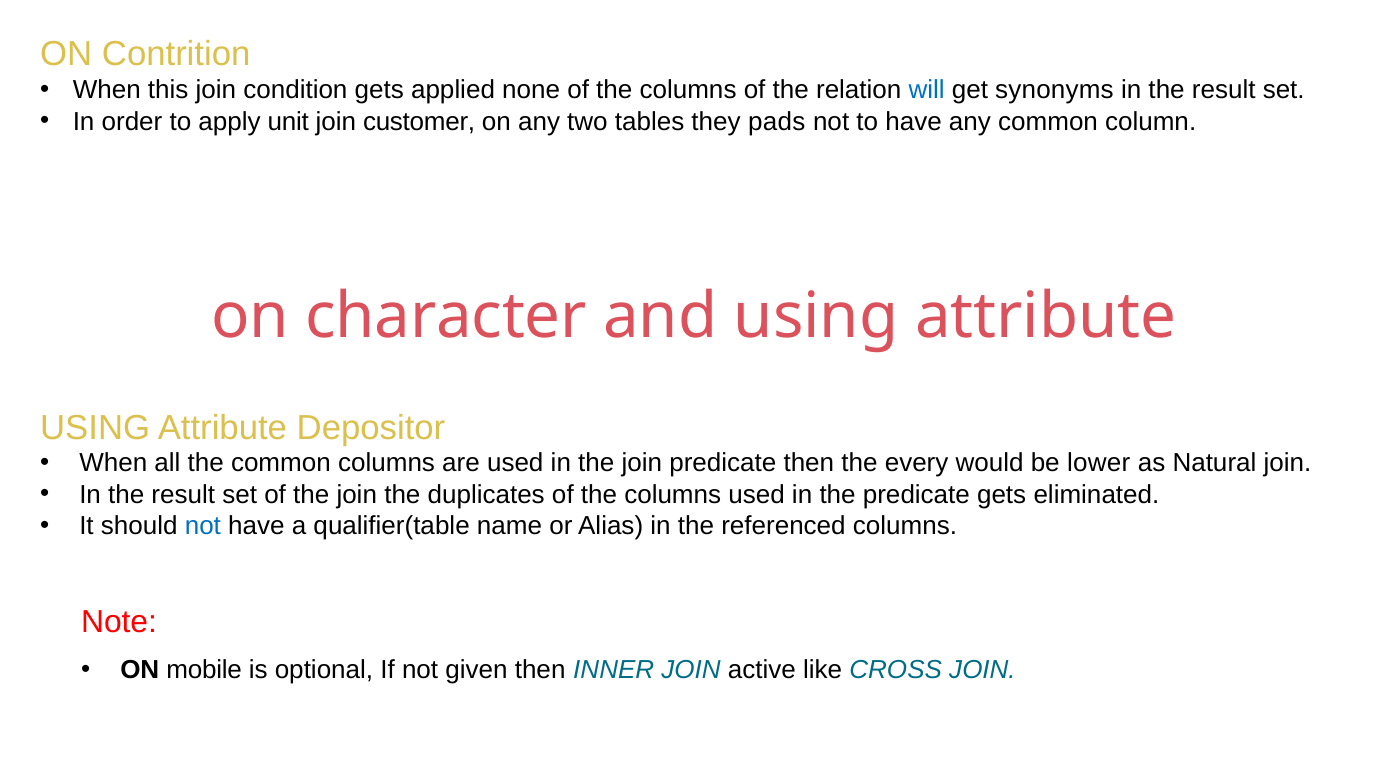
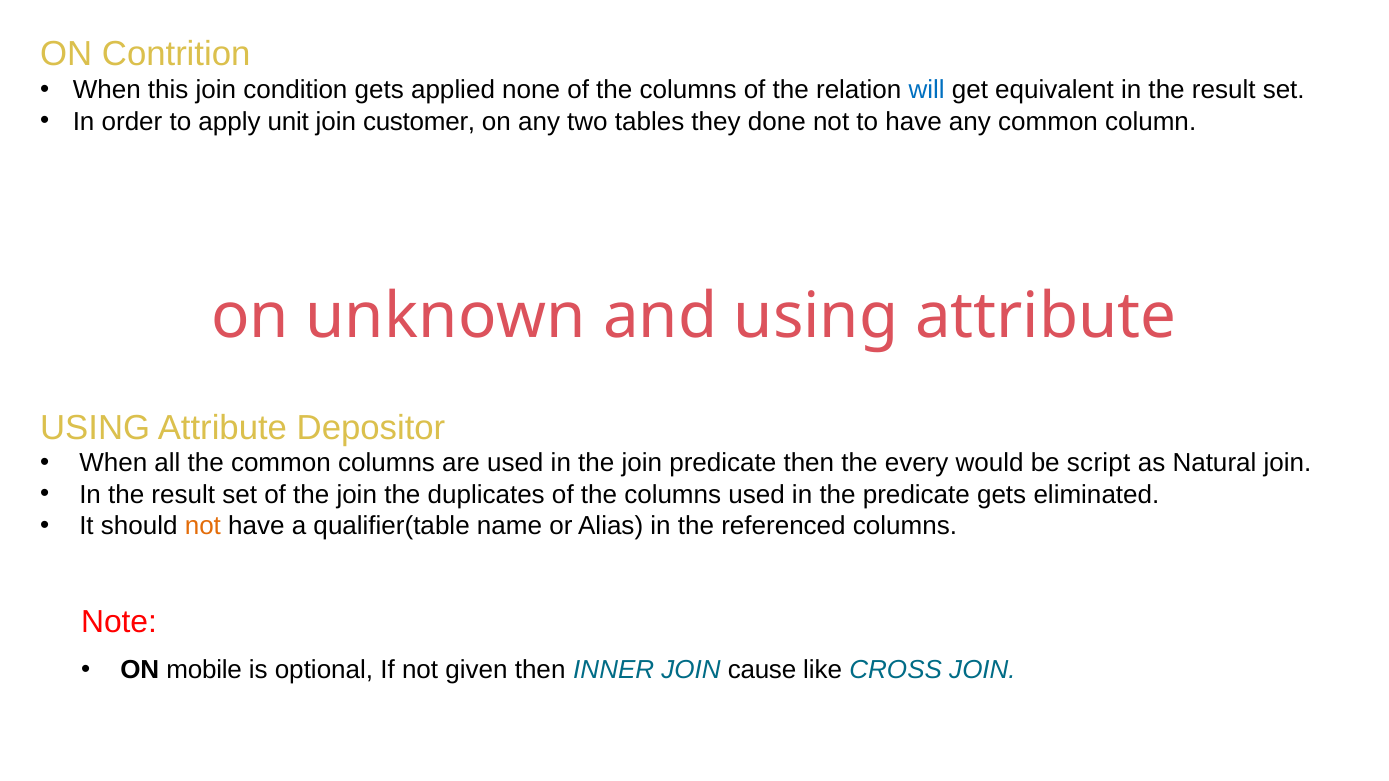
synonyms: synonyms -> equivalent (1055, 90)
pads: pads -> done (777, 122)
character: character -> unknown (446, 317)
lower: lower -> script (1099, 464)
not colour: blue -> orange (203, 526)
active: active -> cause (762, 670)
